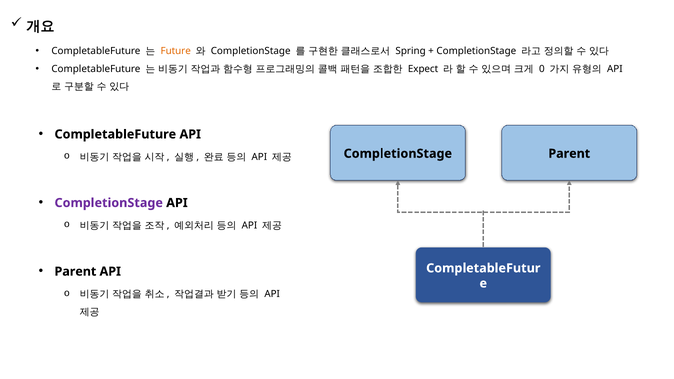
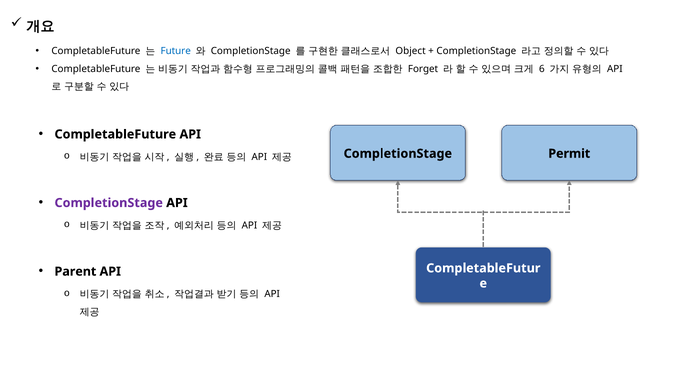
Future colour: orange -> blue (176, 51)
Spring: Spring -> Object (411, 51)
Expect: Expect -> Forget (423, 69)
0: 0 -> 6 (542, 69)
CompletionStage Parent: Parent -> Permit (569, 154)
